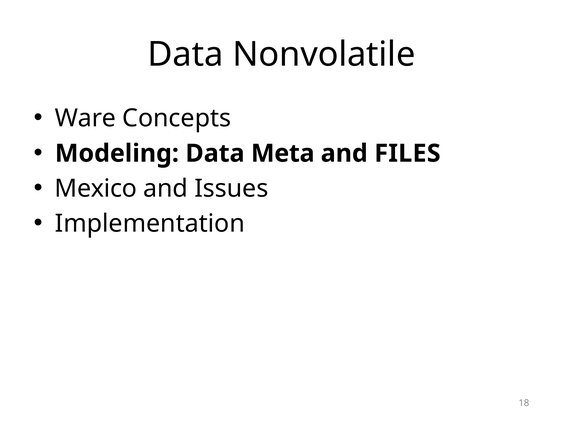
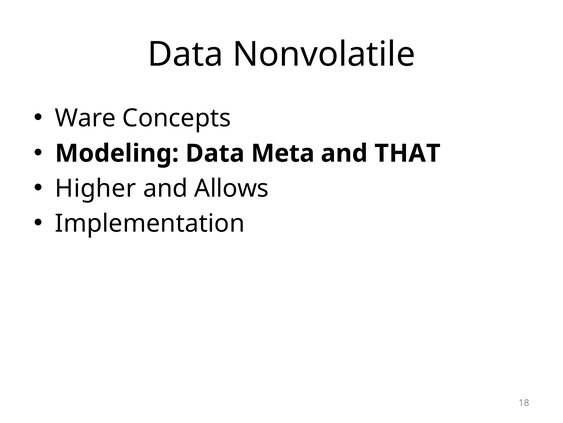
FILES: FILES -> THAT (407, 153)
Mexico: Mexico -> Higher (96, 188)
Issues: Issues -> Allows (232, 188)
